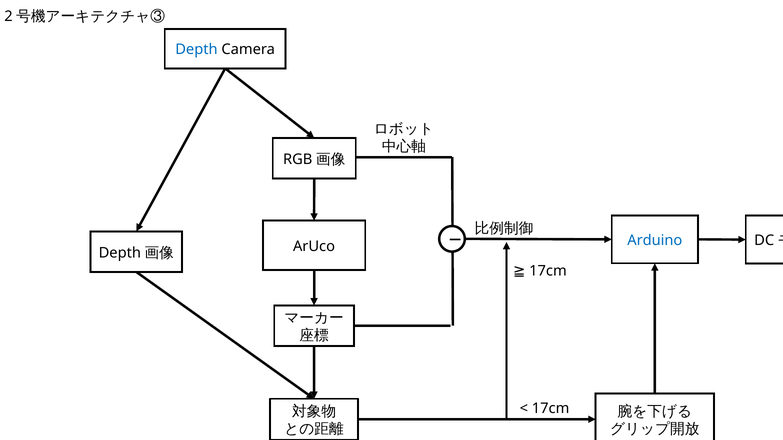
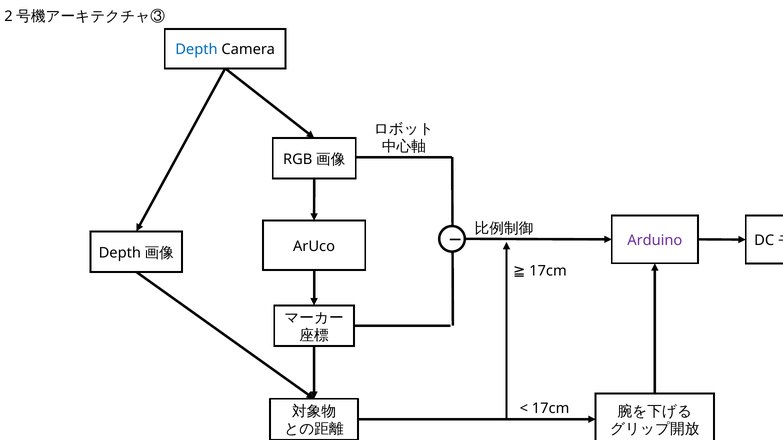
Arduino colour: blue -> purple (655, 241)
